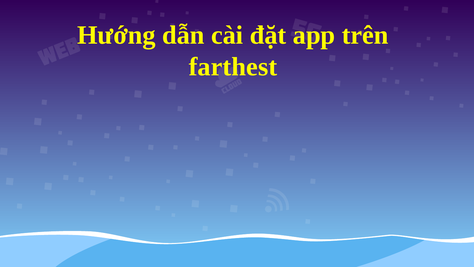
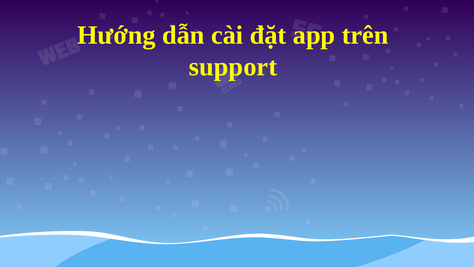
farthest: farthest -> support (233, 67)
